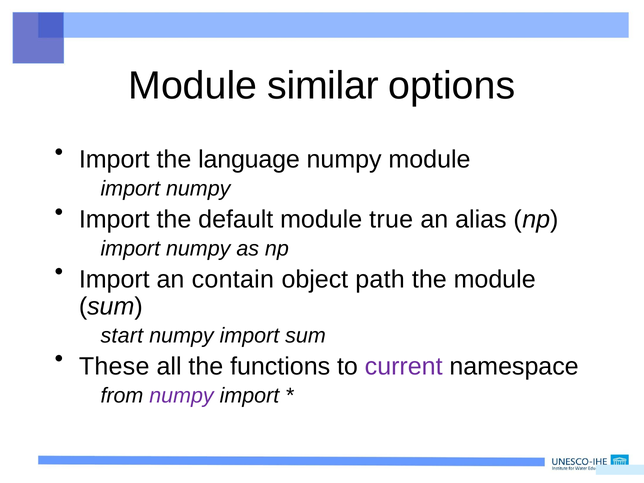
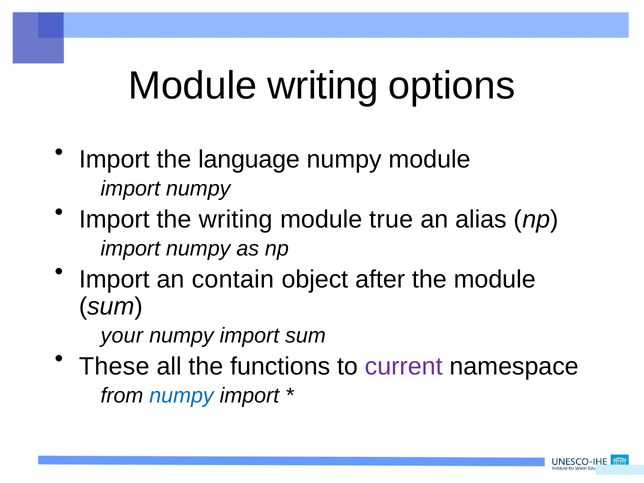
Module similar: similar -> writing (323, 86)
the default: default -> writing (236, 219)
path: path -> after (380, 279)
start: start -> your (122, 336)
numpy colour: purple -> blue (182, 395)
